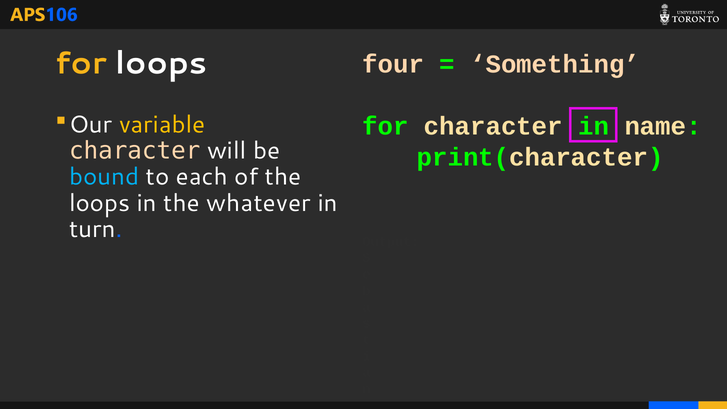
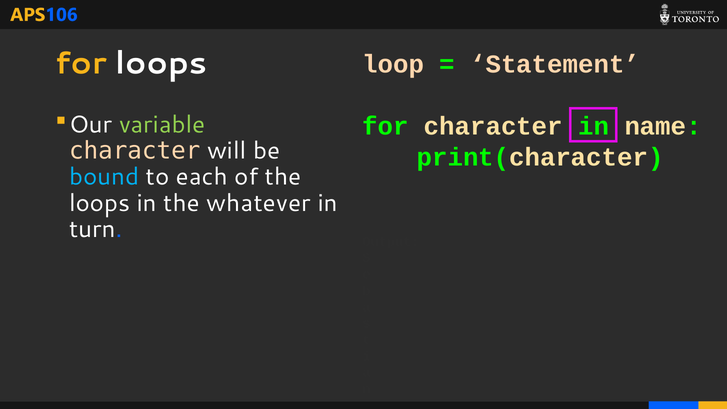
four: four -> loop (393, 64)
Something: Something -> Statement (555, 64)
variable colour: yellow -> light green (162, 125)
